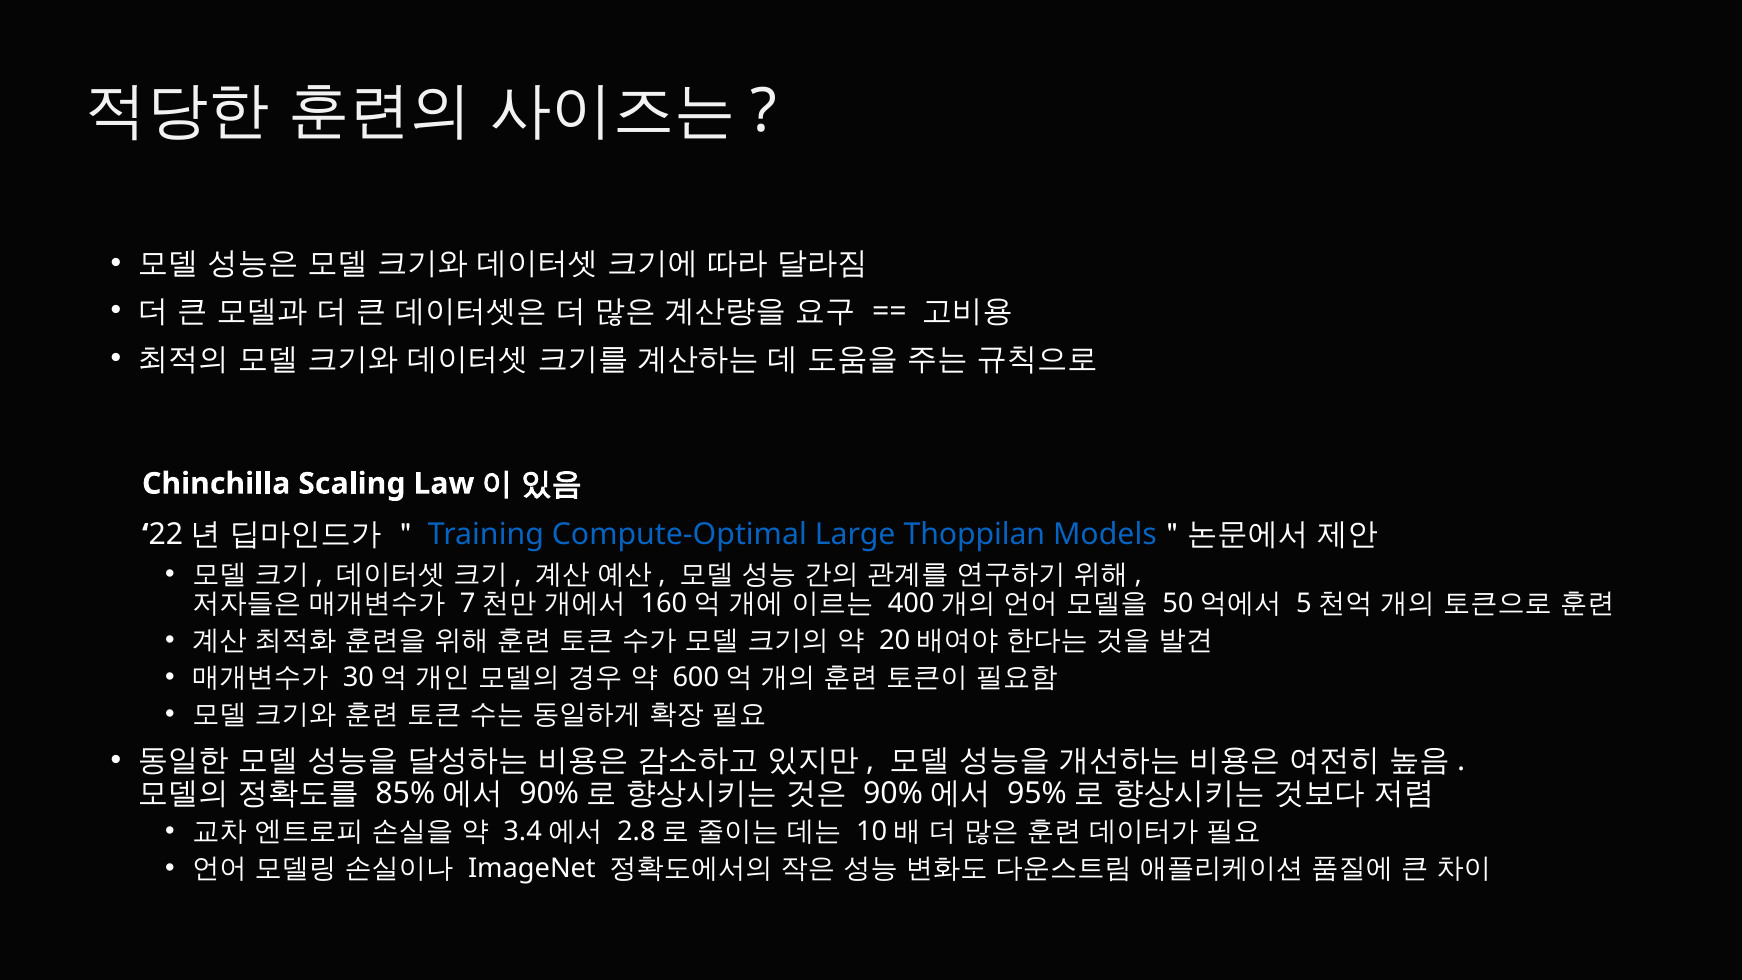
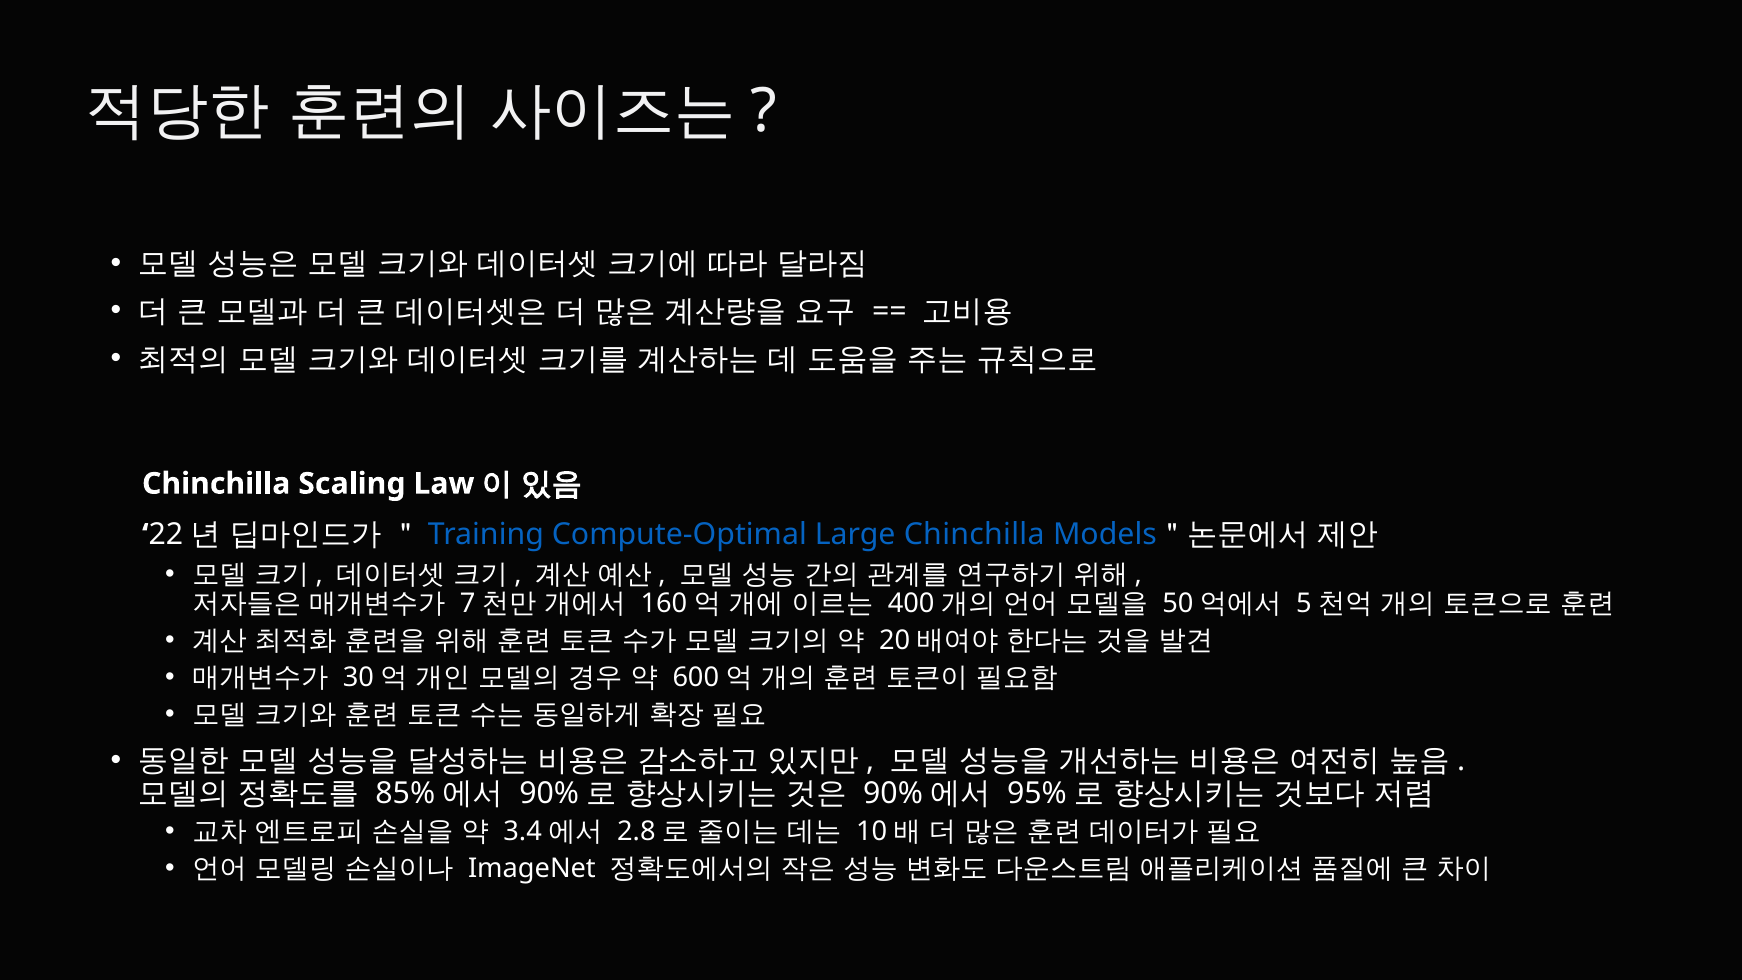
Large Thoppilan: Thoppilan -> Chinchilla (974, 535)
